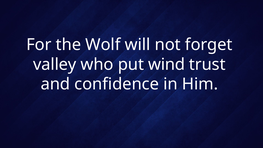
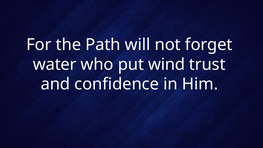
Wolf: Wolf -> Path (103, 45)
valley: valley -> water (55, 64)
